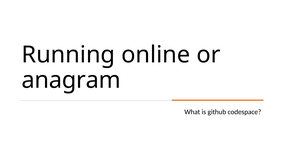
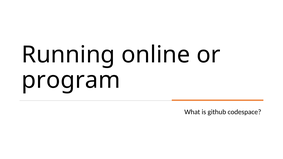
anagram: anagram -> program (71, 80)
